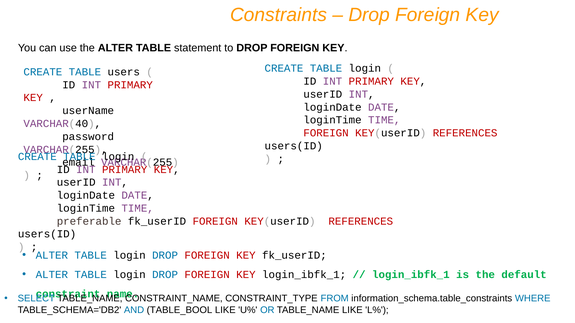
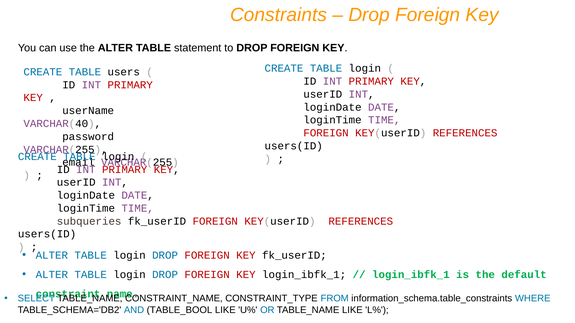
preferable: preferable -> subqueries (89, 221)
